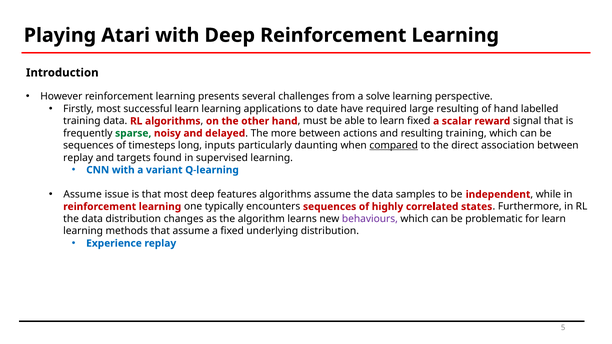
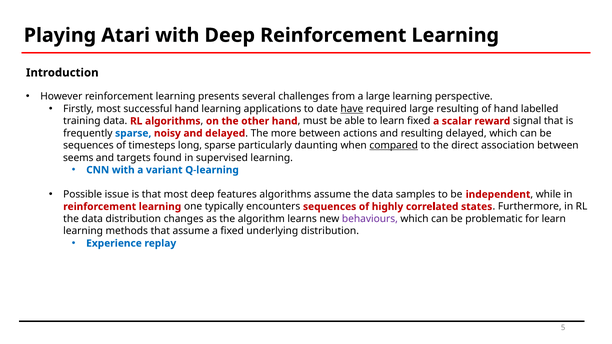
a solve: solve -> large (378, 97)
successful learn: learn -> hand (187, 109)
have underline: none -> present (352, 109)
sparse colour: green -> blue (133, 133)
resulting training: training -> delayed (466, 133)
long inputs: inputs -> sparse (220, 146)
replay: replay -> seems (78, 158)
Assume: Assume -> Possible (83, 195)
